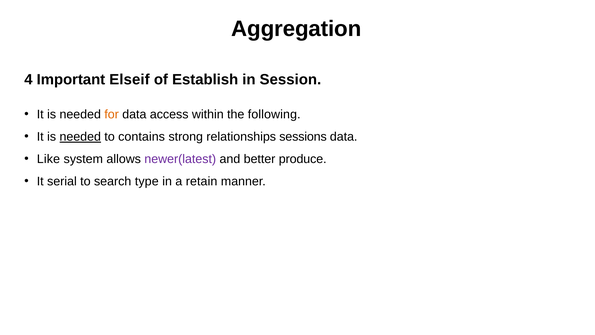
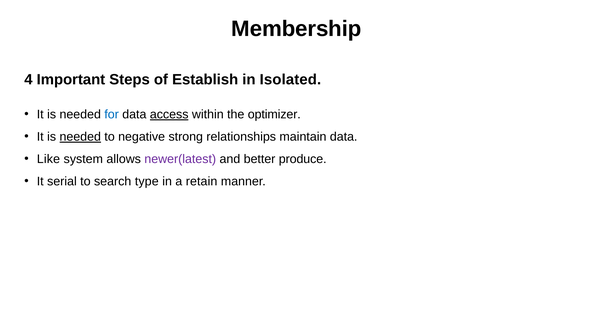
Aggregation: Aggregation -> Membership (296, 29)
Elseif: Elseif -> Steps (130, 80)
Session: Session -> Isolated (290, 80)
for colour: orange -> blue (112, 114)
access underline: none -> present (169, 114)
following: following -> optimizer (274, 114)
contains: contains -> negative (142, 137)
sessions: sessions -> maintain (303, 137)
